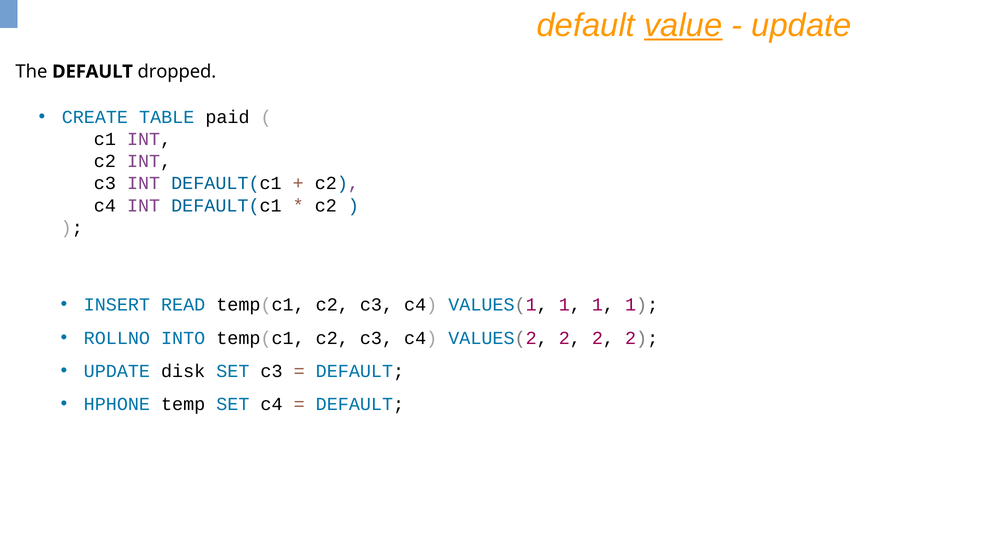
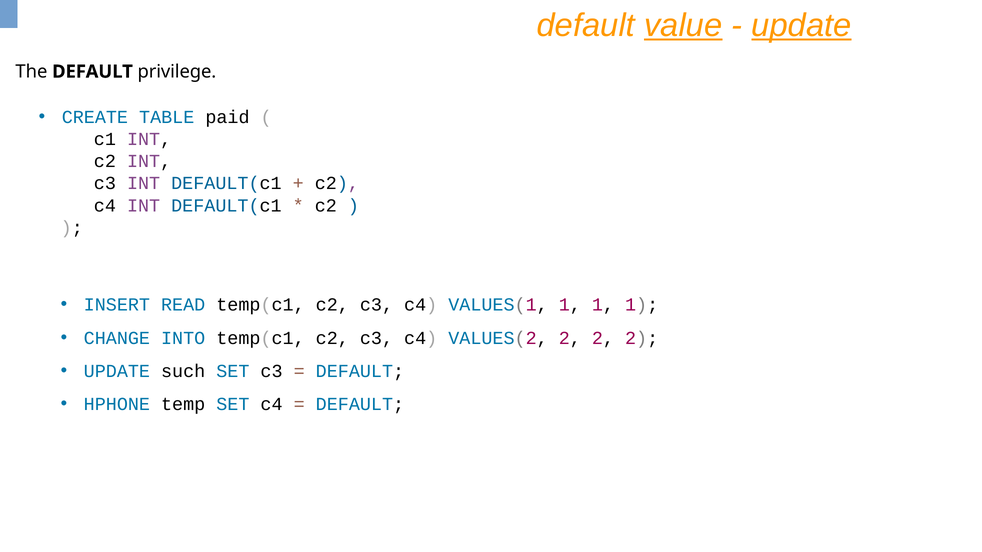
update underline: none -> present (801, 26)
dropped: dropped -> privilege (177, 72)
ROLLNO: ROLLNO -> CHANGE (117, 338)
disk: disk -> such (183, 371)
